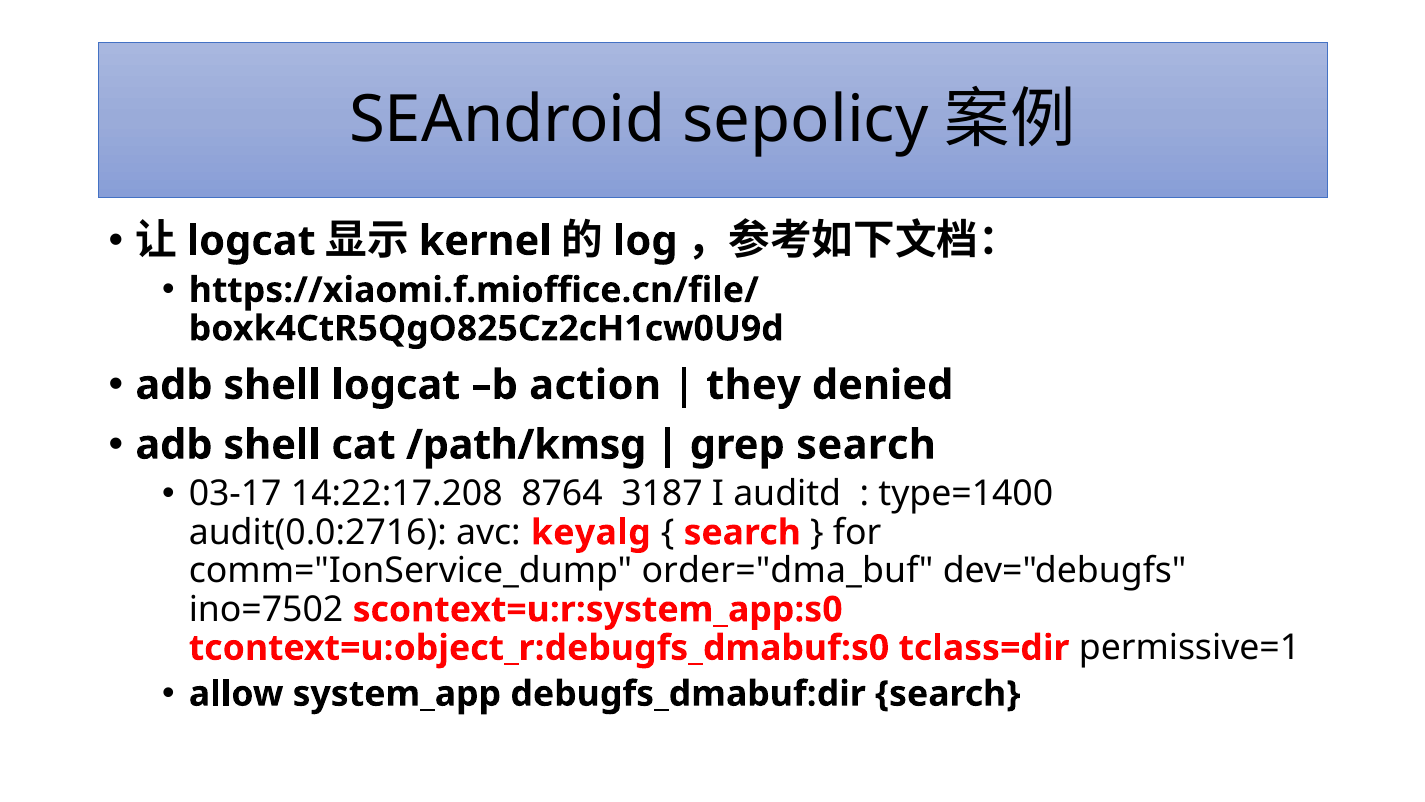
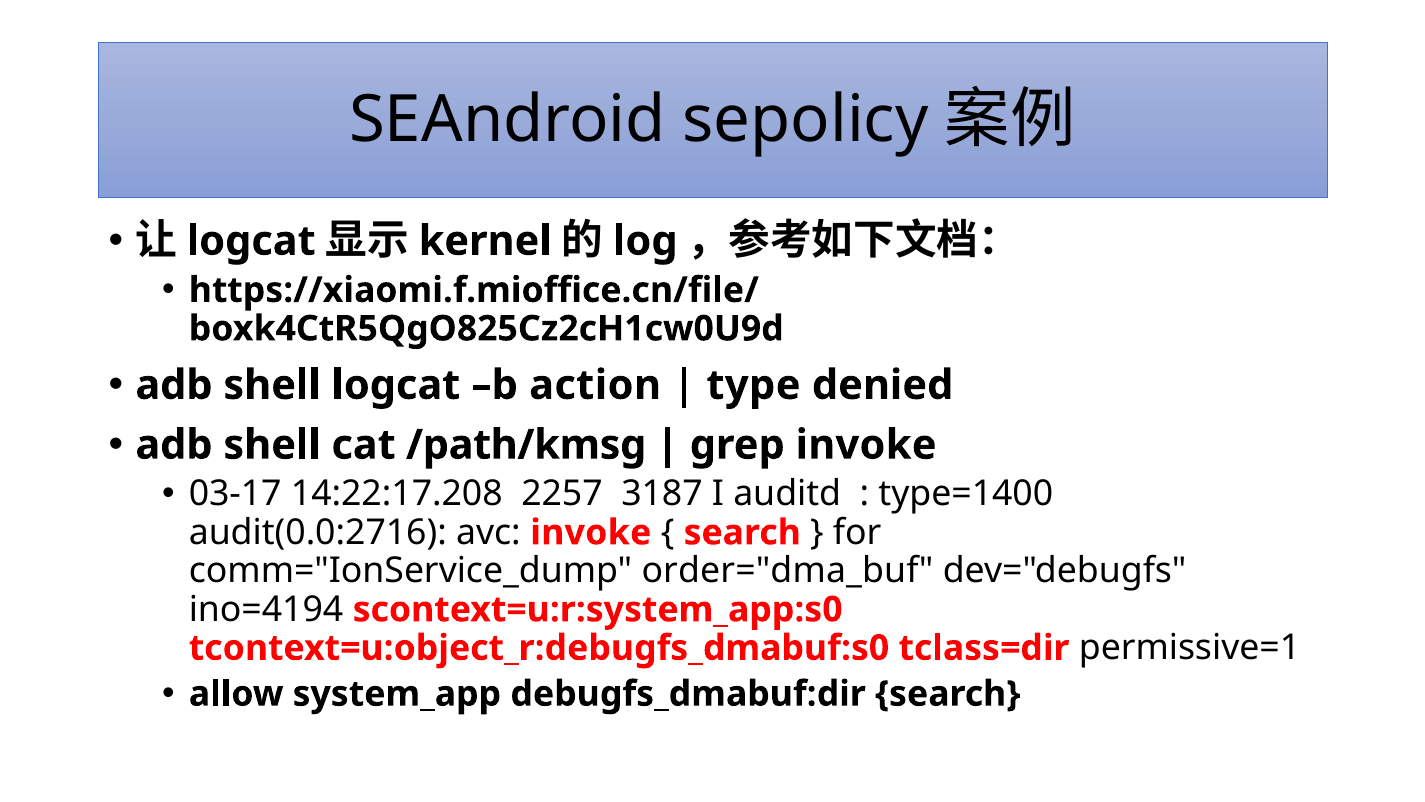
they: they -> type (753, 385)
grep search: search -> invoke (866, 445)
8764: 8764 -> 2257 (562, 494)
avc keyalg: keyalg -> invoke (591, 532)
ino=7502: ino=7502 -> ino=4194 (266, 609)
